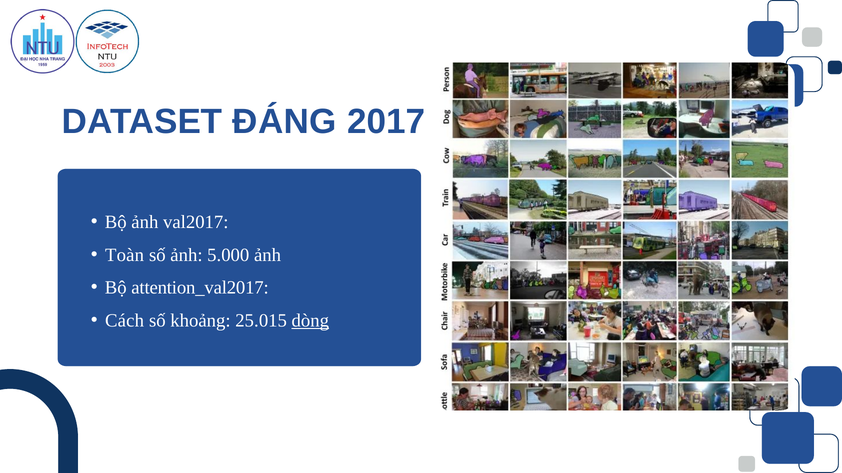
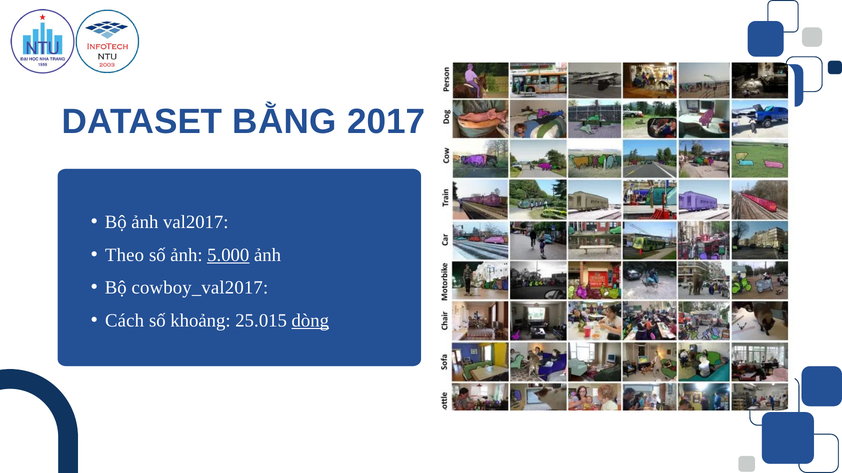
ĐÁNG: ĐÁNG -> BẰNG (285, 122)
Toàn: Toàn -> Theo (125, 255)
5.000 underline: none -> present (228, 255)
attention_val2017: attention_val2017 -> cowboy_val2017 (200, 288)
